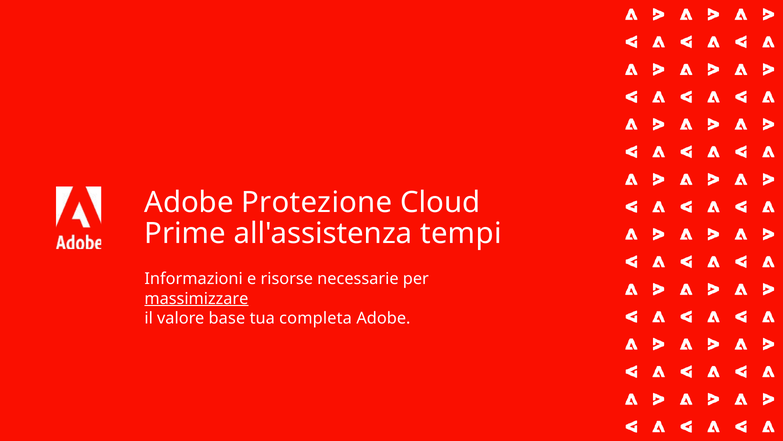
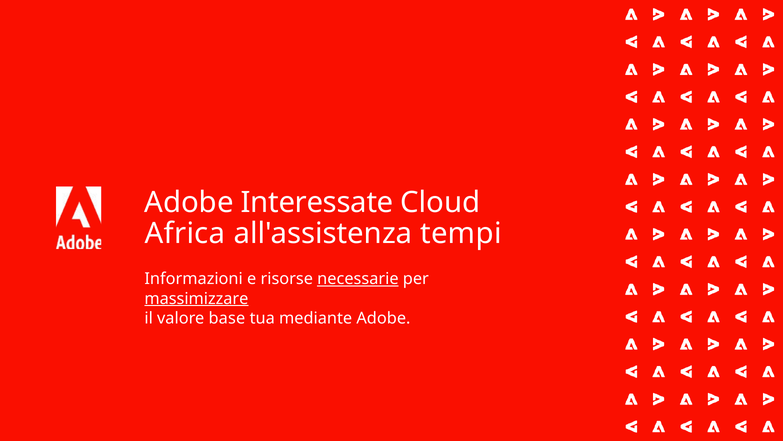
Protezione: Protezione -> Interessate (317, 202)
Prime: Prime -> Africa (185, 233)
necessarie underline: none -> present (358, 279)
completa: completa -> mediante (316, 318)
